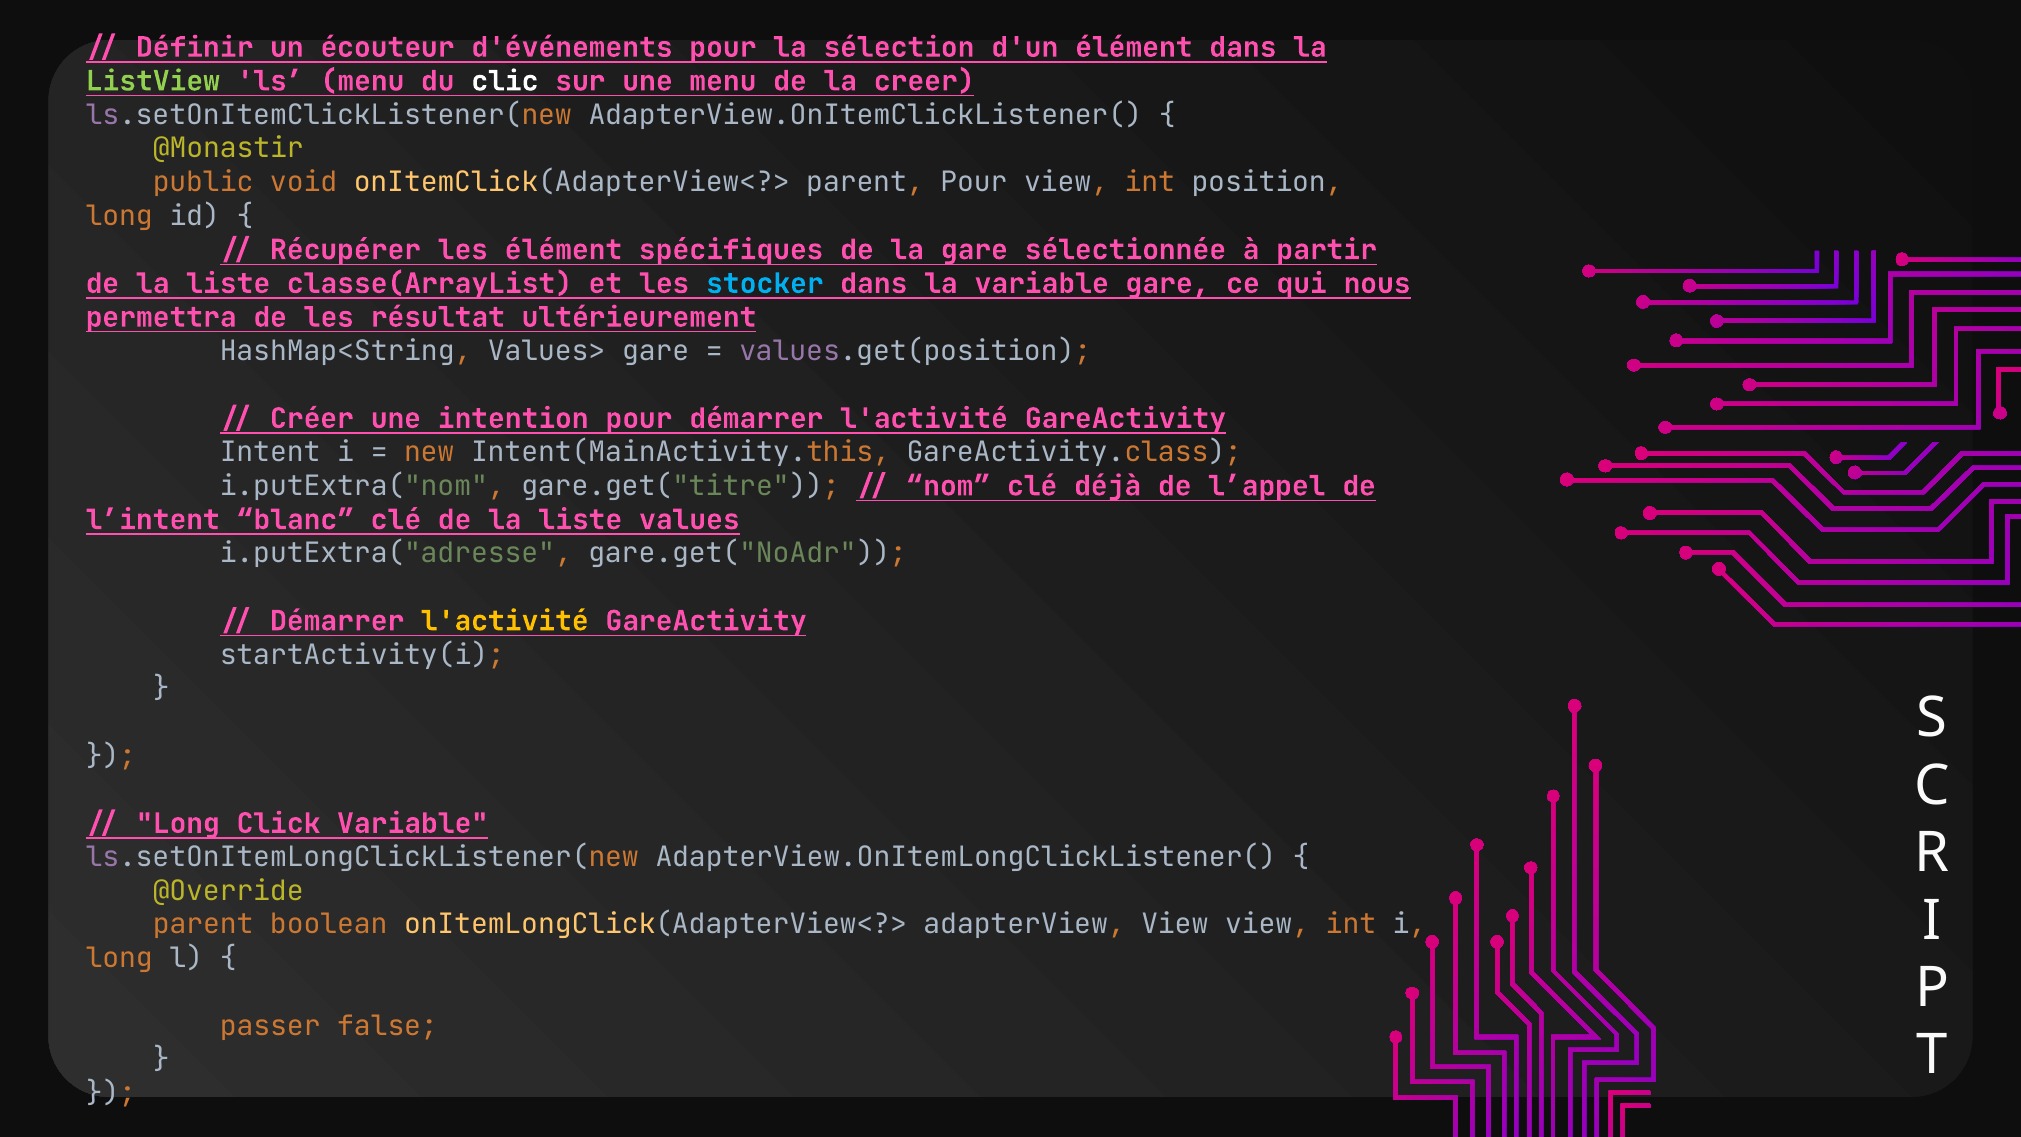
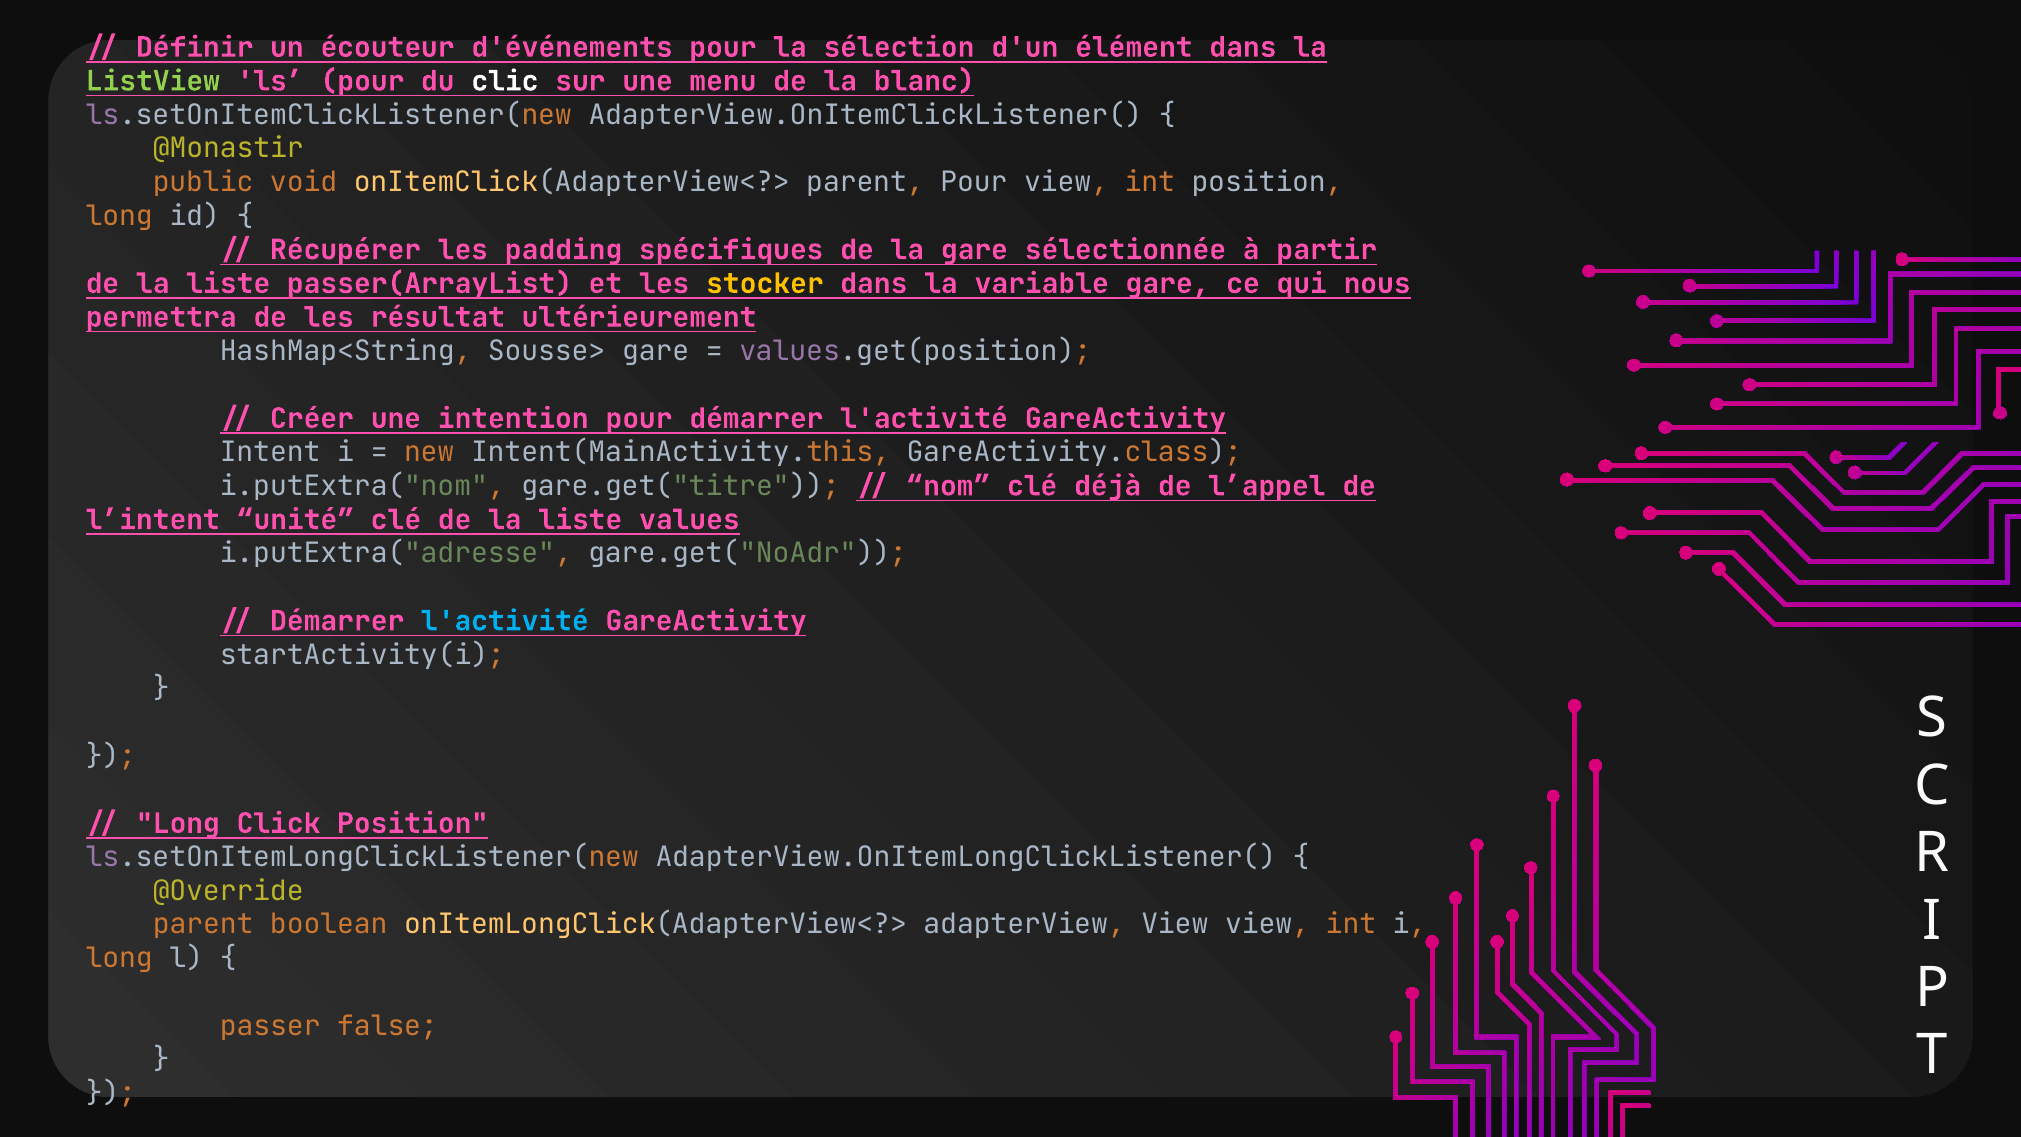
ls menu: menu -> pour (363, 81)
creer: creer -> blanc (924, 81)
les élément: élément -> padding (564, 250)
classe(ArrayList: classe(ArrayList -> passer(ArrayList (429, 284)
stocker colour: light blue -> yellow (765, 284)
Values>: Values> -> Sousse> (547, 351)
blanc: blanc -> unité (295, 520)
l'activité colour: yellow -> light blue (505, 621)
Click Variable: Variable -> Position (413, 823)
